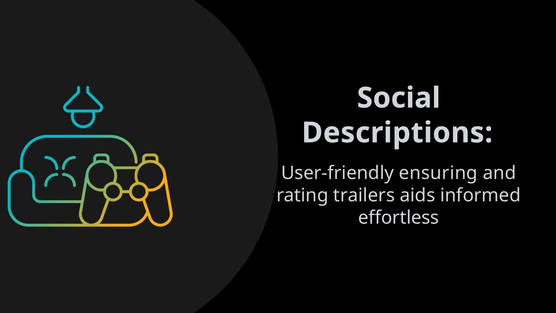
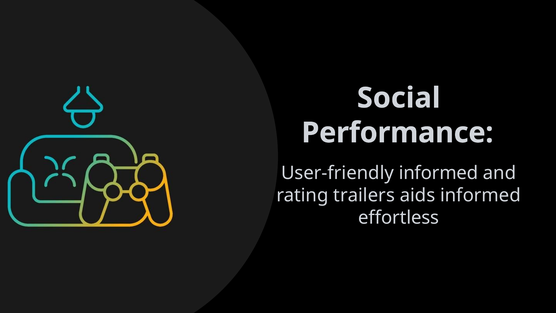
Descriptions: Descriptions -> Performance (397, 133)
User-friendly ensuring: ensuring -> informed (438, 173)
